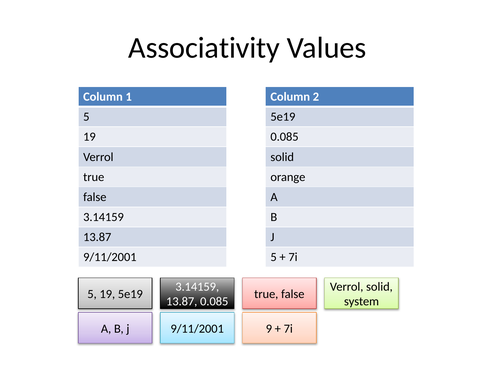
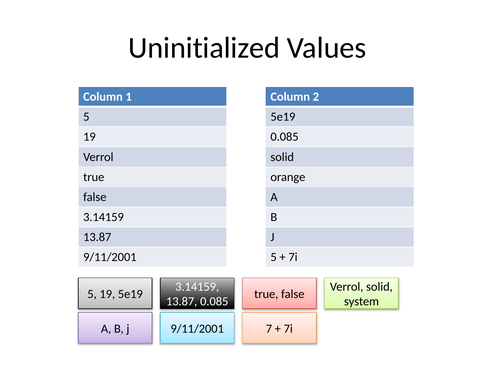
Associativity: Associativity -> Uninitialized (204, 48)
9: 9 -> 7 (269, 329)
